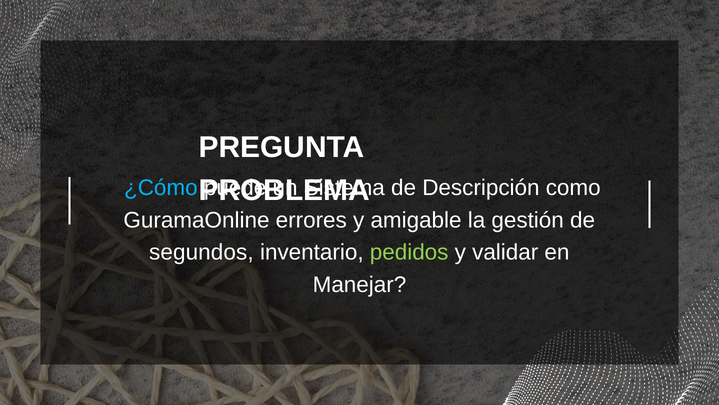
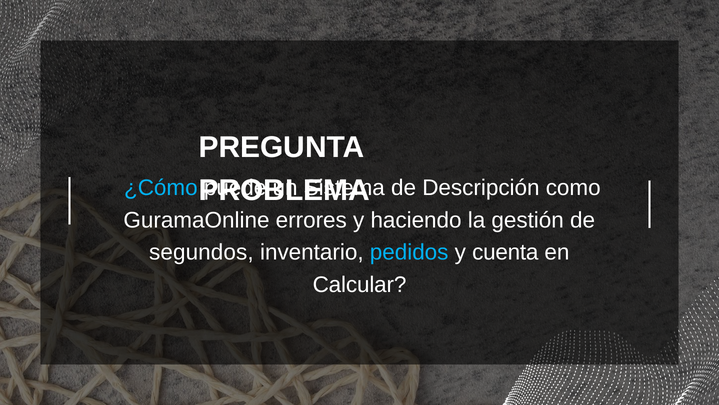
amigable: amigable -> haciendo (416, 220)
pedidos colour: light green -> light blue (409, 252)
validar: validar -> cuenta (505, 252)
Manejar: Manejar -> Calcular (360, 285)
